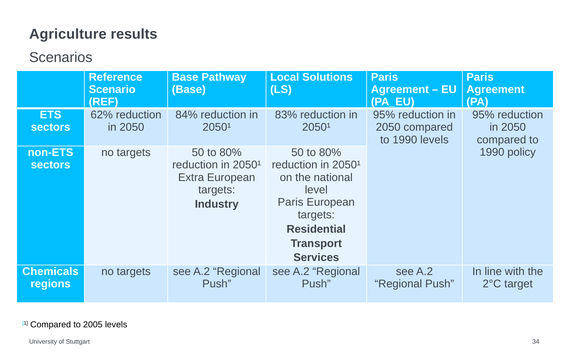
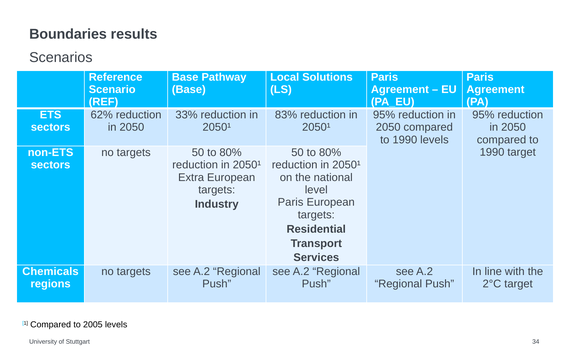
Agriculture: Agriculture -> Boundaries (68, 34)
84%: 84% -> 33% (187, 115)
1990 policy: policy -> target (522, 152)
